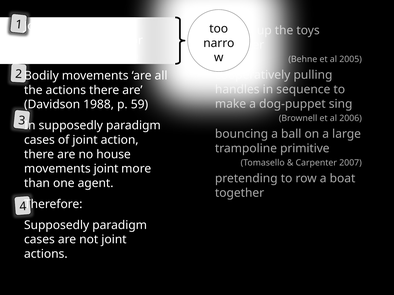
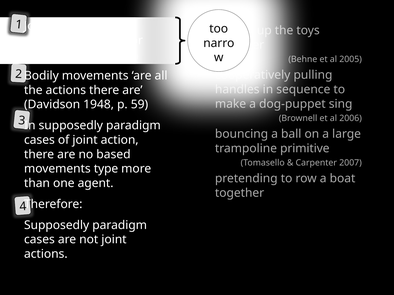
1988: 1988 -> 1948 (99, 105)
house: house -> based (113, 155)
movements joint: joint -> type (106, 169)
